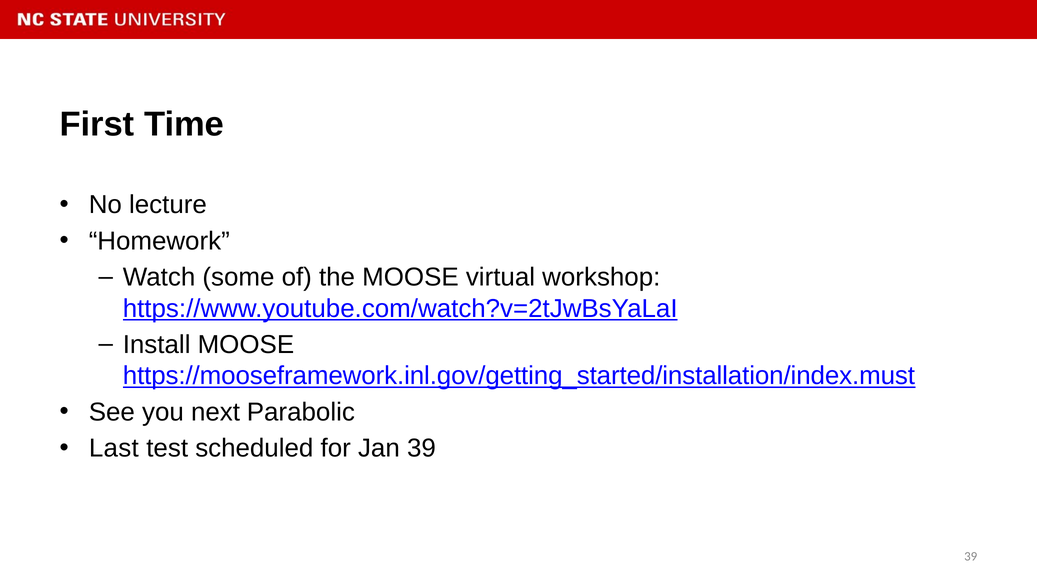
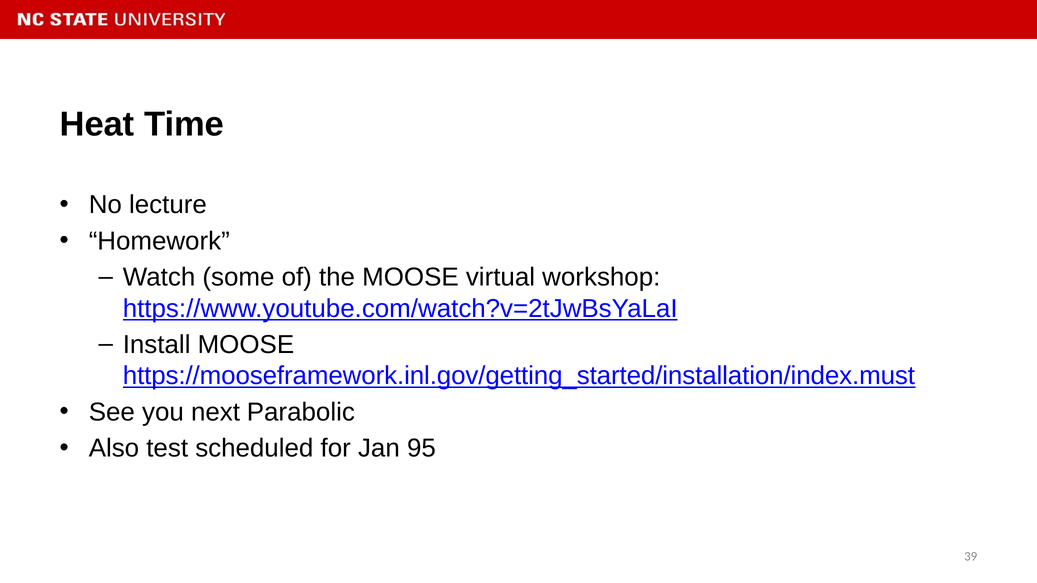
First: First -> Heat (97, 124)
Last: Last -> Also (114, 449)
Jan 39: 39 -> 95 (421, 449)
